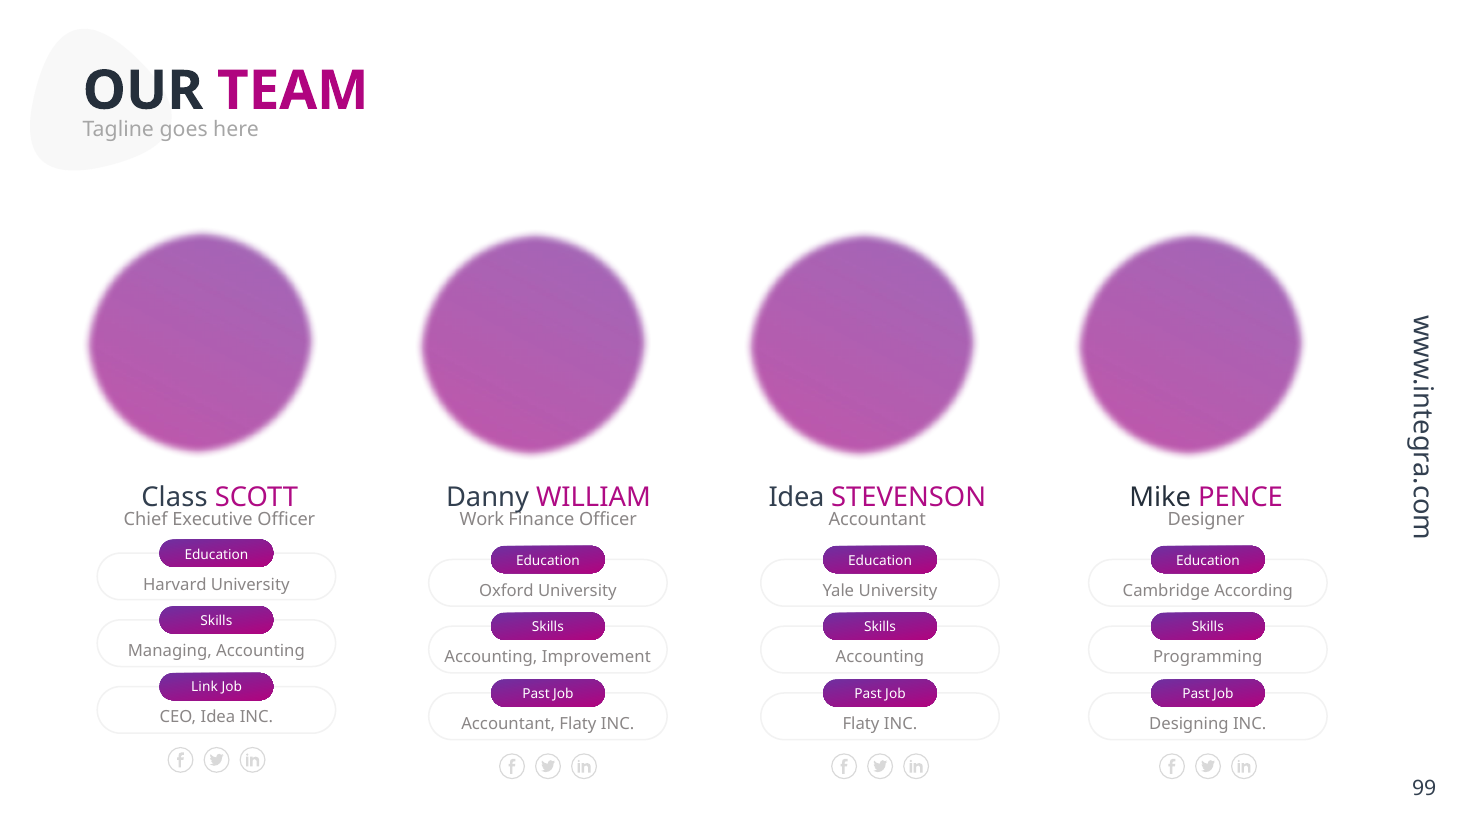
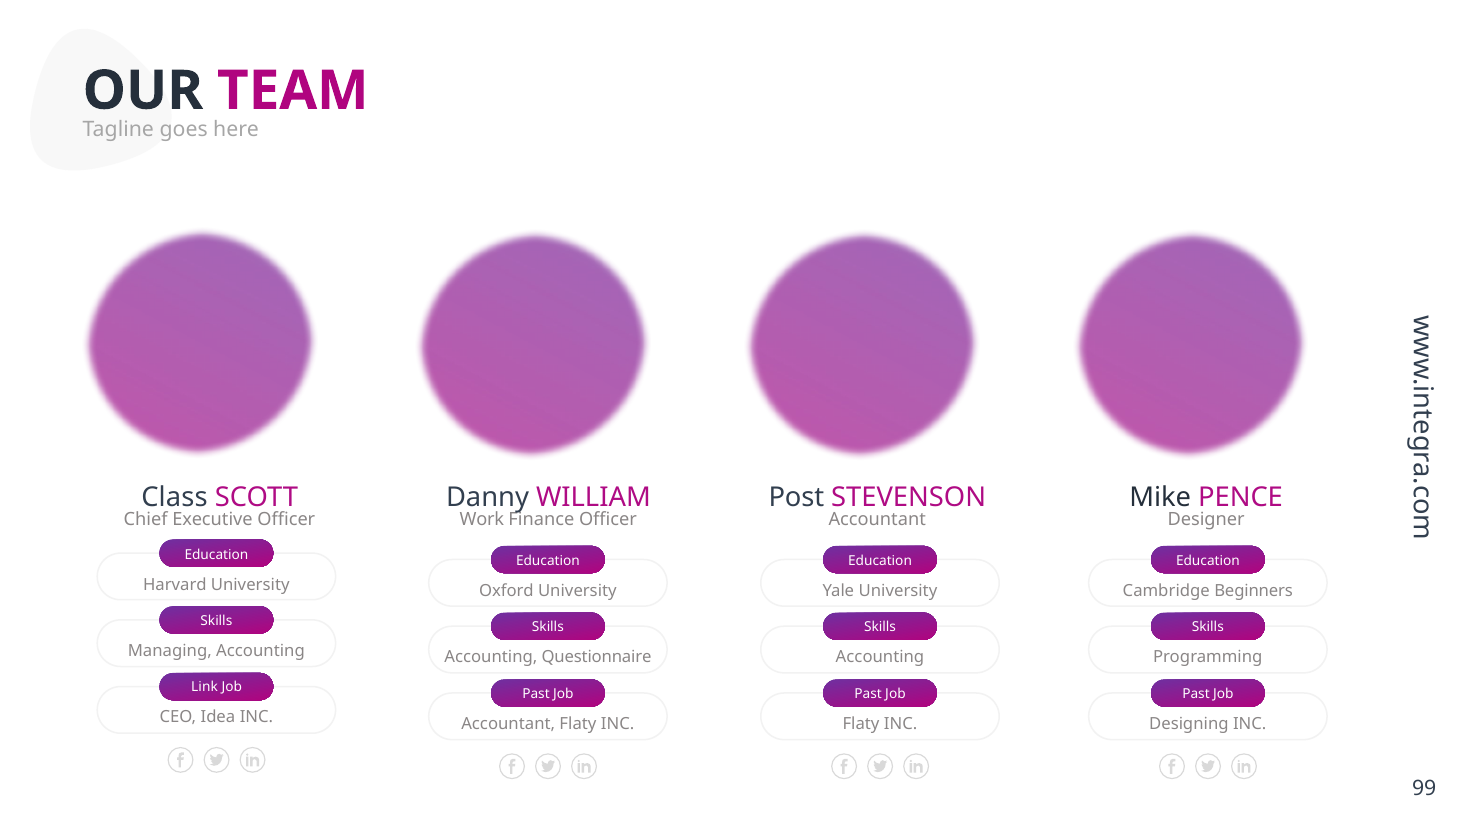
Idea: Idea -> Post (796, 497)
According: According -> Beginners (1254, 591)
Improvement: Improvement -> Questionnaire (597, 657)
